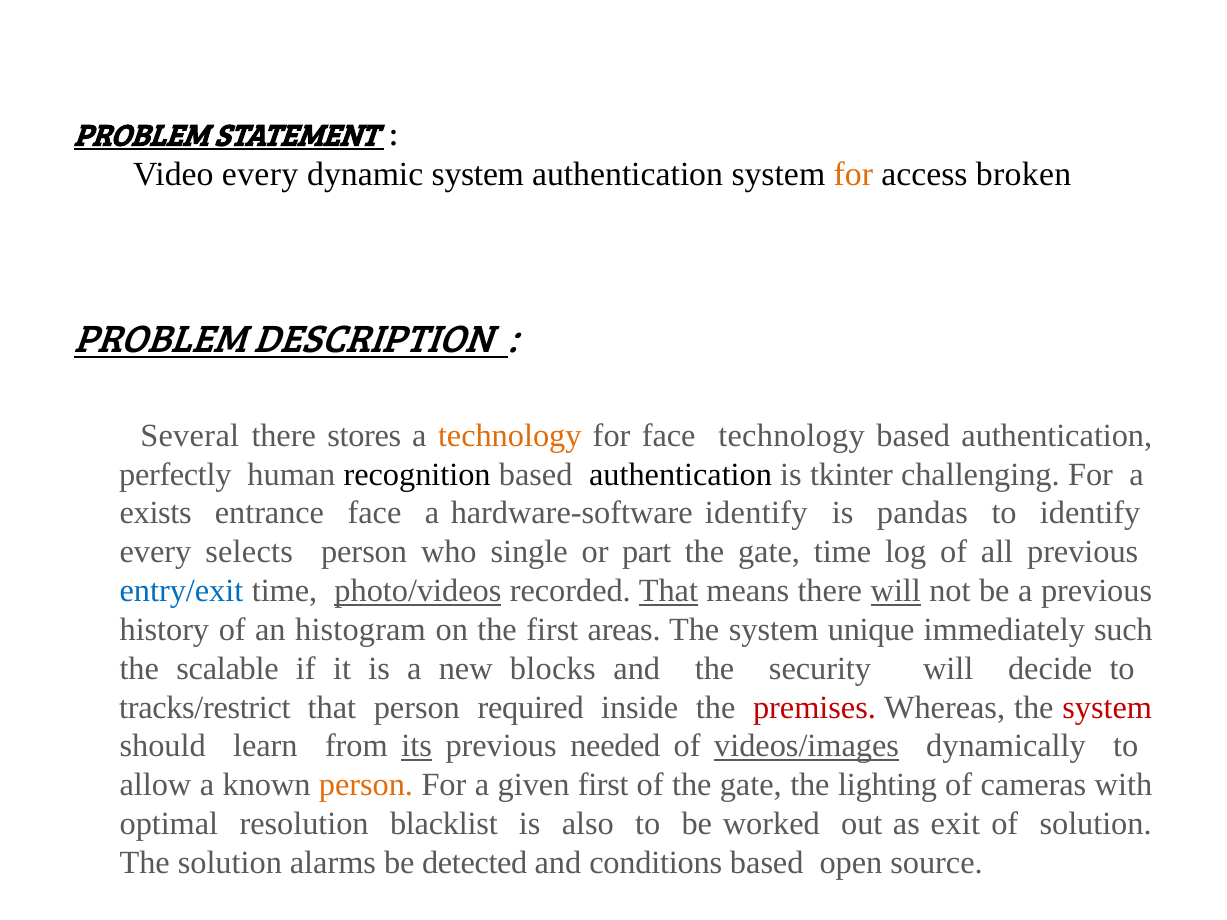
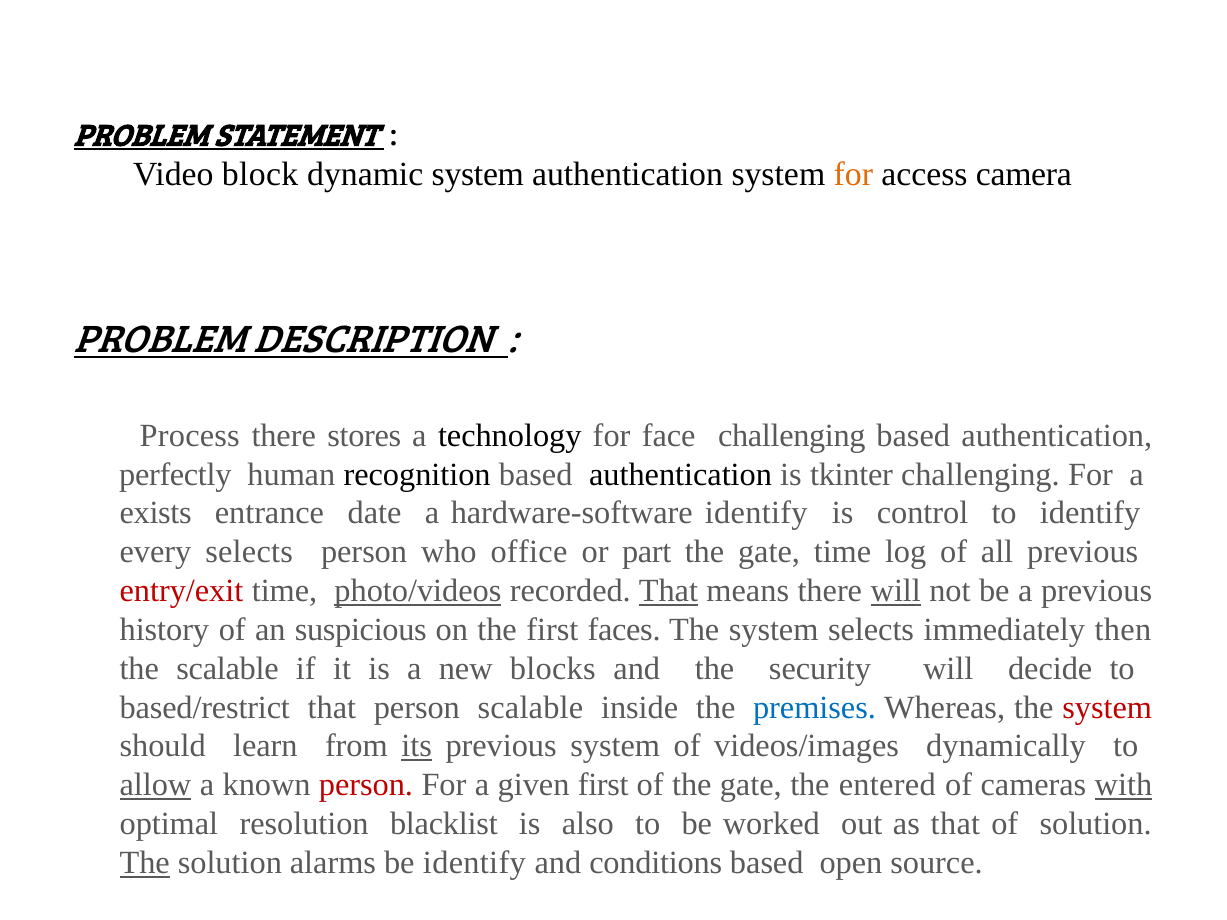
Video every: every -> block (260, 174)
broken: broken -> camera (1024, 174)
Several: Several -> Process (190, 436)
technology colour: orange -> black (510, 436)
face technology: technology -> challenging (792, 436)
entrance face: face -> date (375, 513)
pandas: pandas -> control (923, 513)
single: single -> office (529, 552)
entry/exit colour: blue -> red (181, 591)
histogram: histogram -> suspicious (361, 630)
areas: areas -> faces (624, 630)
system unique: unique -> selects (871, 630)
such: such -> then (1123, 630)
tracks/restrict: tracks/restrict -> based/restrict (205, 708)
person required: required -> scalable (530, 708)
premises colour: red -> blue (815, 708)
previous needed: needed -> system (615, 746)
videos/images underline: present -> none (807, 746)
allow underline: none -> present (155, 785)
person colour: orange -> red (366, 785)
lighting: lighting -> entered (887, 785)
with underline: none -> present (1123, 785)
as exit: exit -> that (955, 824)
The underline: none -> present (145, 863)
be detected: detected -> identify (474, 863)
